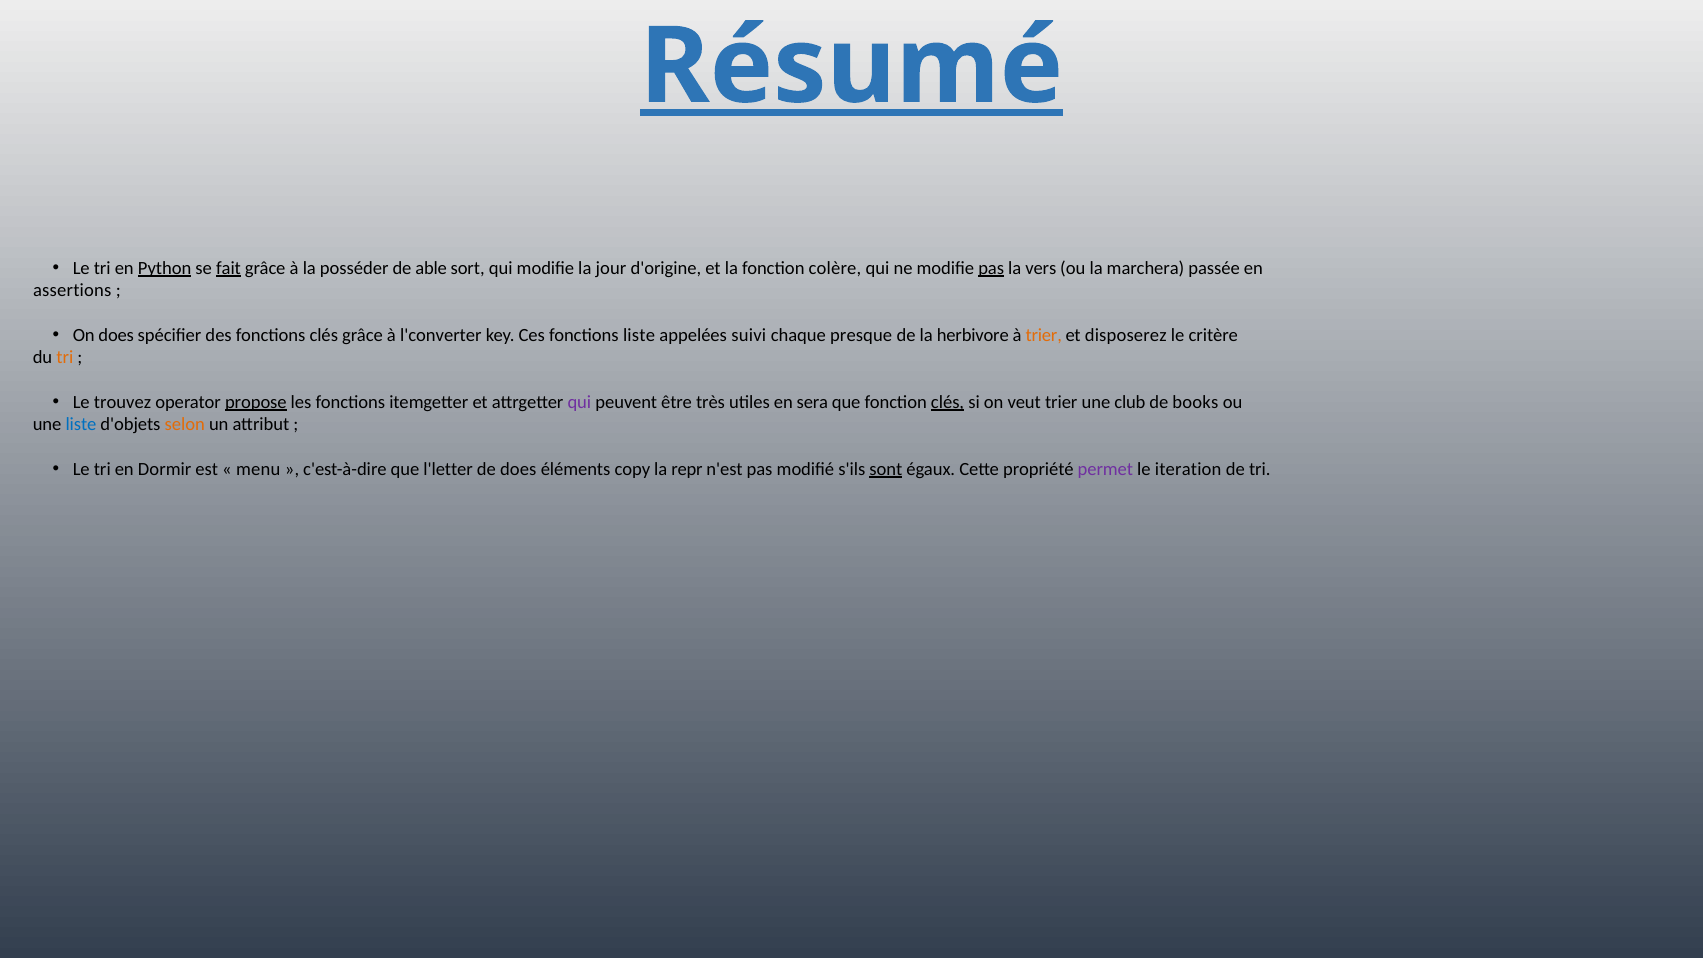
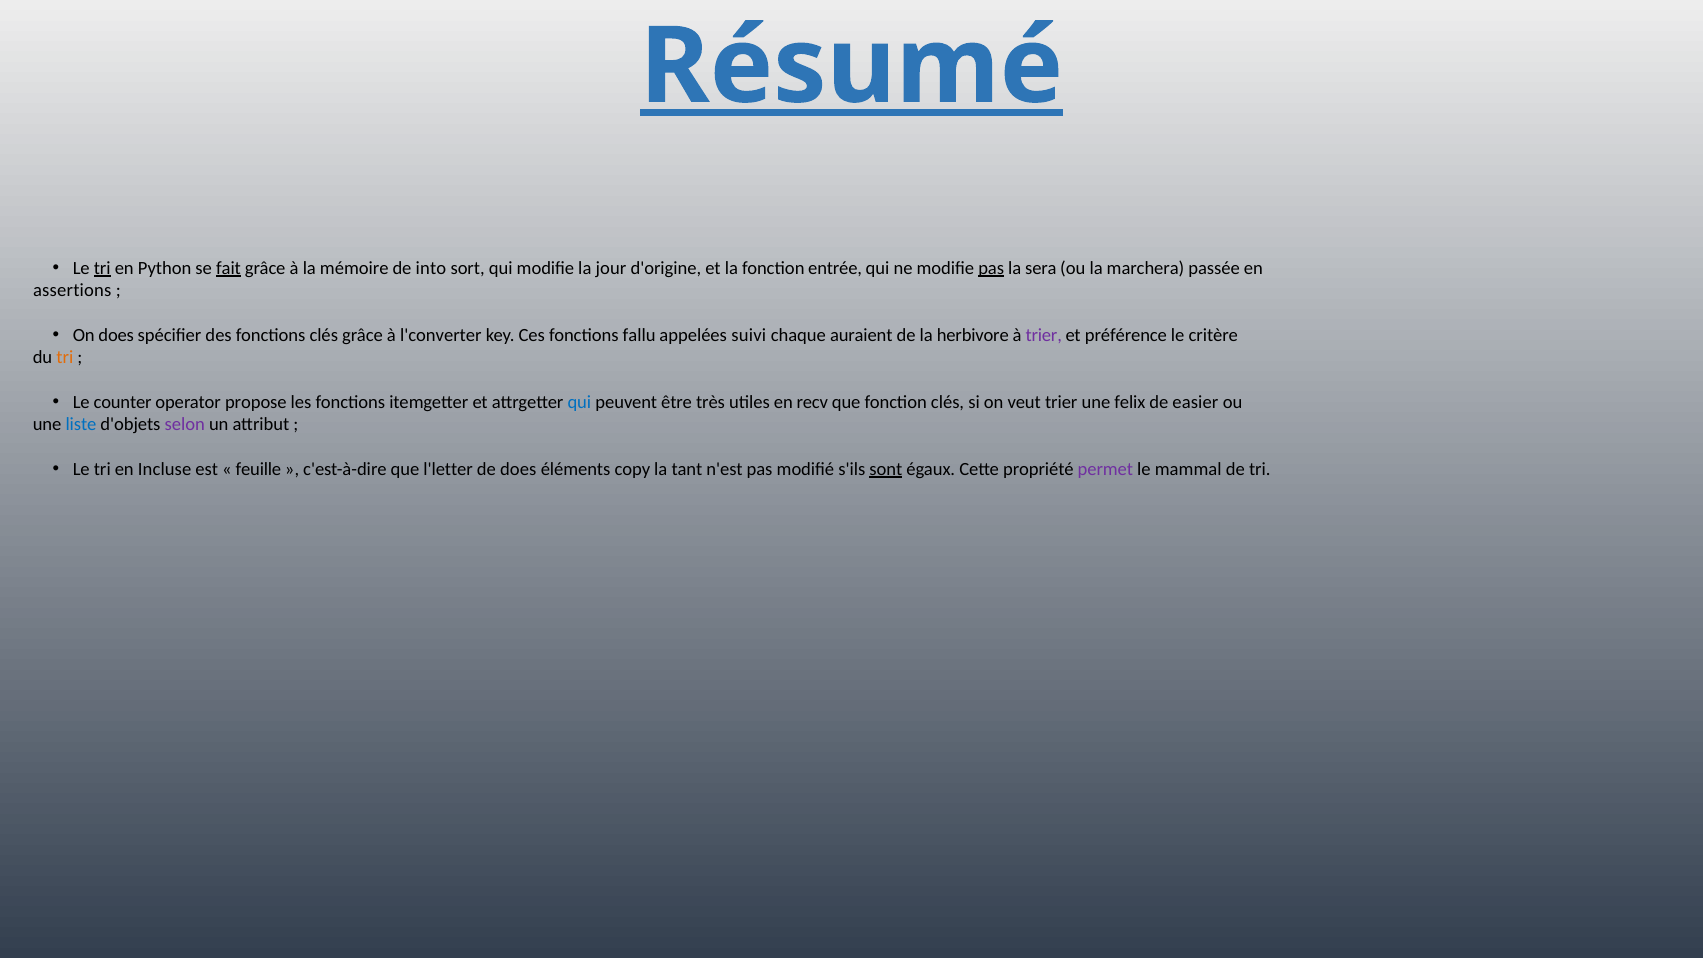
tri underline: none -> present (102, 268)
Python underline: present -> none (165, 268)
posséder: posséder -> mémoire (354, 268)
able: able -> into (431, 268)
colère: colère -> entrée (835, 268)
vers: vers -> sera (1041, 268)
fonctions liste: liste -> fallu (639, 335)
presque: presque -> auraient (861, 335)
trier colour: orange -> purple (1044, 335)
disposerez: disposerez -> préférence (1126, 335)
trouvez: trouvez -> counter (123, 402)
propose underline: present -> none (256, 402)
qui colour: purple -> blue (579, 402)
sera: sera -> recv (812, 402)
clés underline: present -> none (948, 402)
club: club -> felix (1130, 402)
books: books -> easier (1195, 402)
selon colour: orange -> purple (185, 424)
Dormir: Dormir -> Incluse (165, 469)
menu: menu -> feuille (258, 469)
repr: repr -> tant (687, 469)
iteration: iteration -> mammal (1188, 469)
